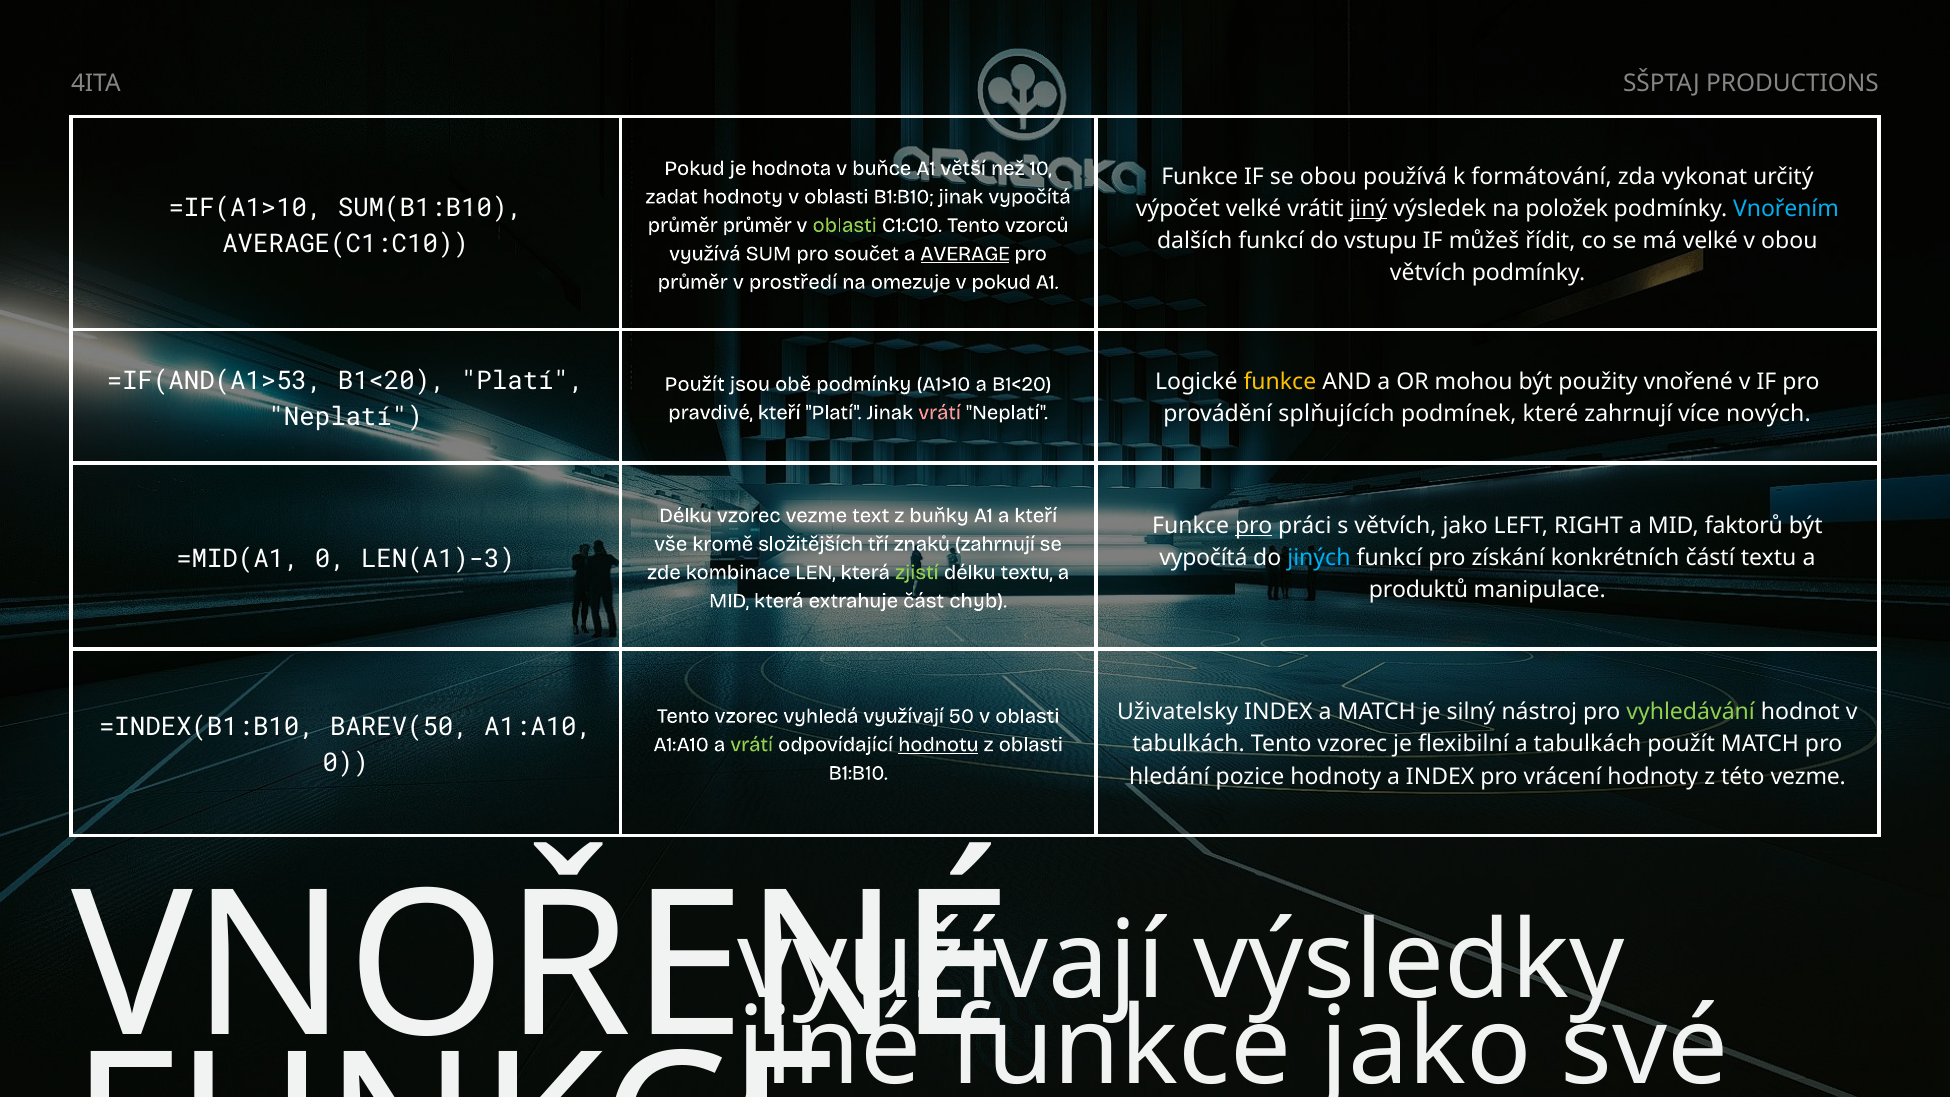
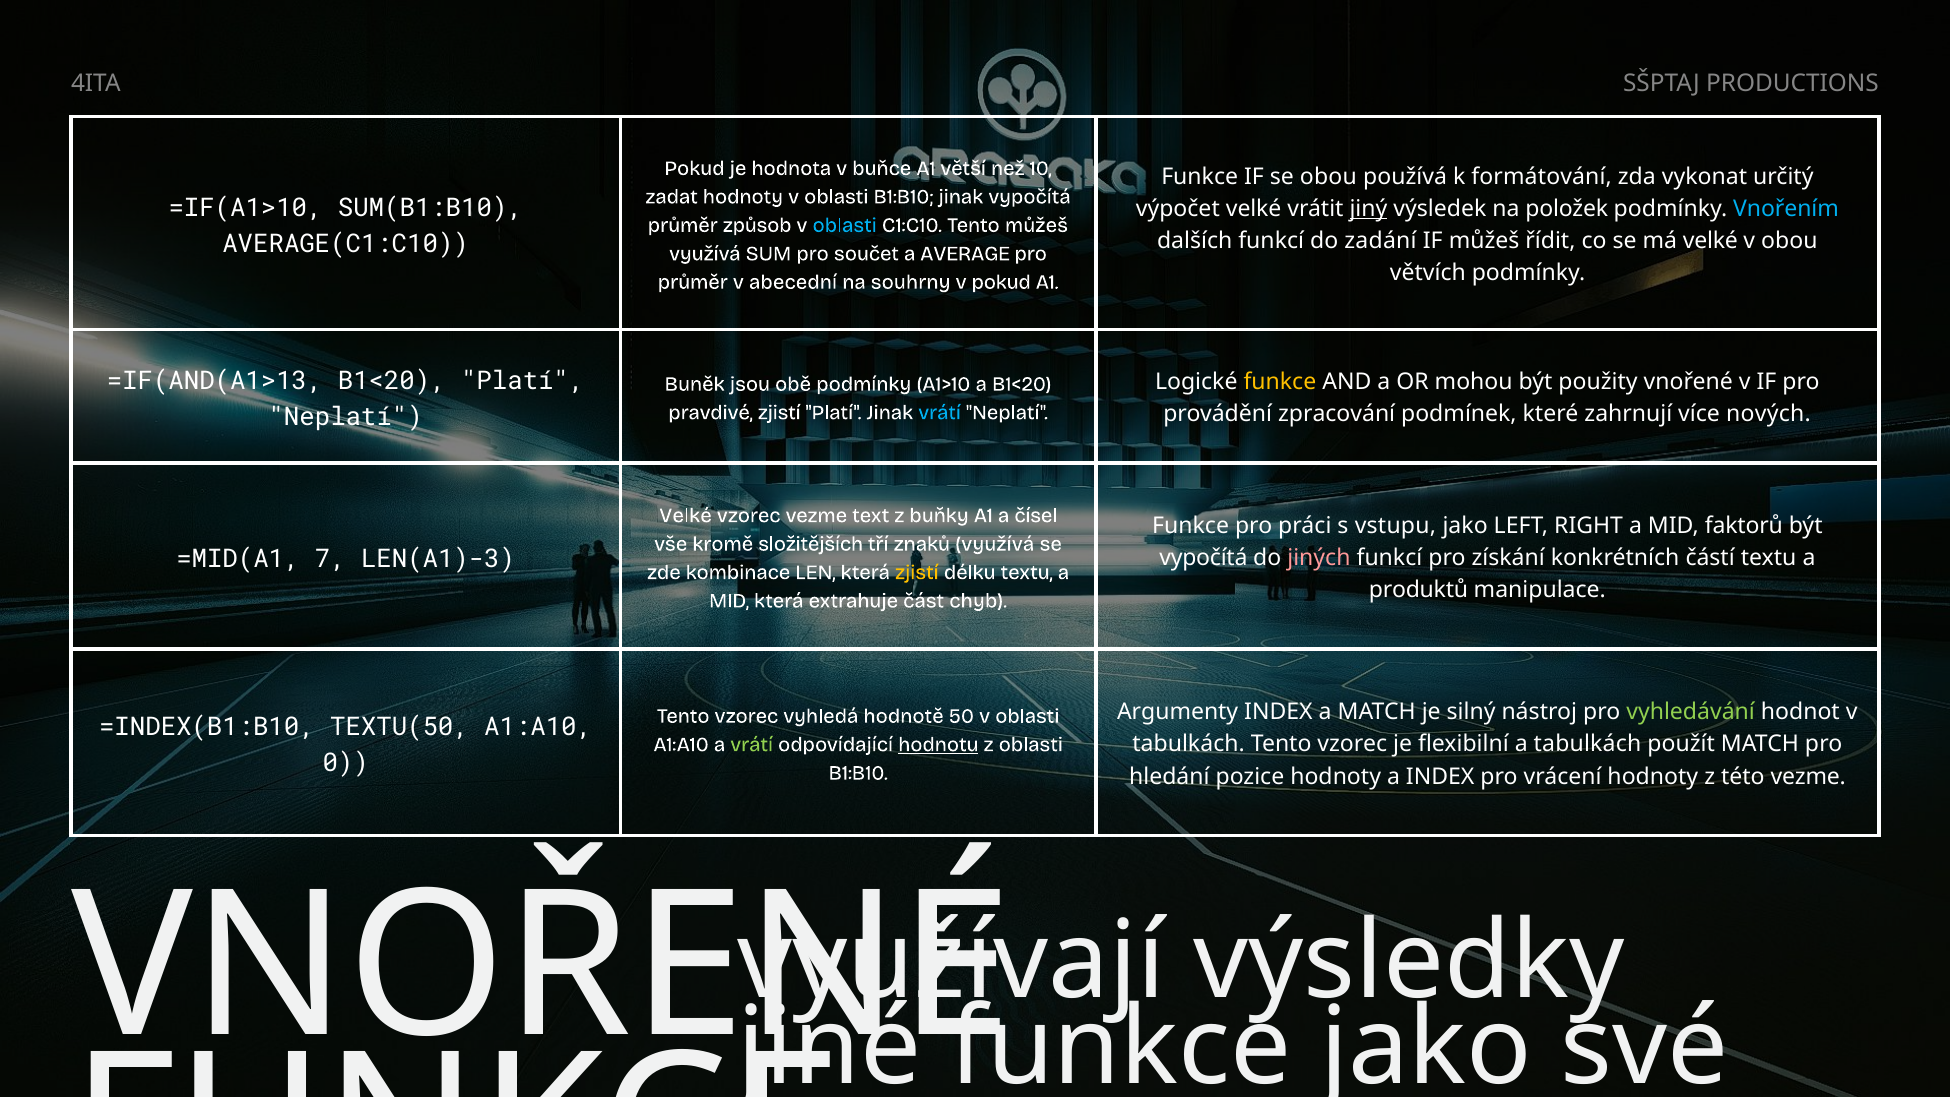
průměr průměr: průměr -> způsob (757, 225)
oblasti colour: light green -> light blue (845, 225)
Tento vzorců: vzorců -> můžeš (1036, 225)
vstupu: vstupu -> zadání (1380, 241)
AVERAGE underline: present -> none (965, 254)
prostředí: prostředí -> abecední (793, 282)
omezuje: omezuje -> souhrny (911, 282)
=IF(AND(A1>53: =IF(AND(A1>53 -> =IF(AND(A1>13 (215, 381)
Použít: Použít -> Buněk (695, 384)
pravdivé kteří: kteří -> zjistí (779, 412)
vrátí colour: pink -> light blue (940, 412)
splňujících: splňujících -> zpracování (1337, 414)
Délku: Délku -> Velké (685, 515)
a kteří: kteří -> čísel (1036, 515)
pro underline: present -> none (1254, 525)
s větvích: větvích -> vstupu (1395, 525)
znaků zahrnují: zahrnují -> využívá (995, 544)
=MID(A1 0: 0 -> 7 (330, 559)
jiných colour: light blue -> pink (1319, 558)
zjistí colour: light green -> yellow (917, 572)
Uživatelsky: Uživatelsky -> Argumenty (1178, 712)
vyhledá využívají: využívají -> hodnotě (904, 716)
BAREV(50: BAREV(50 -> TEXTU(50 (399, 727)
